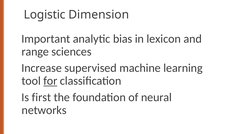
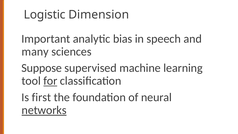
lexicon: lexicon -> speech (164, 39)
range: range -> many (35, 52)
Increase: Increase -> Suppose (42, 68)
networks underline: none -> present (44, 110)
